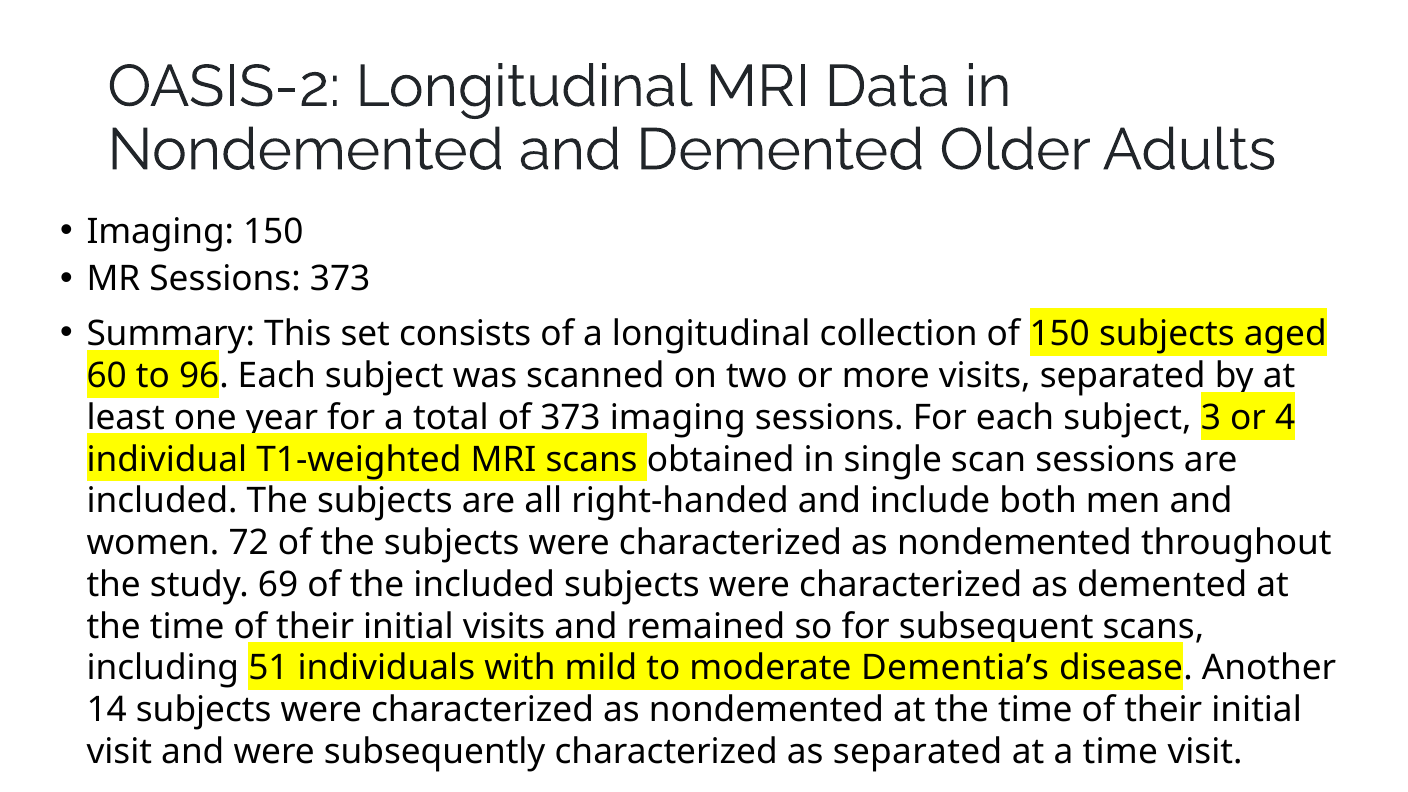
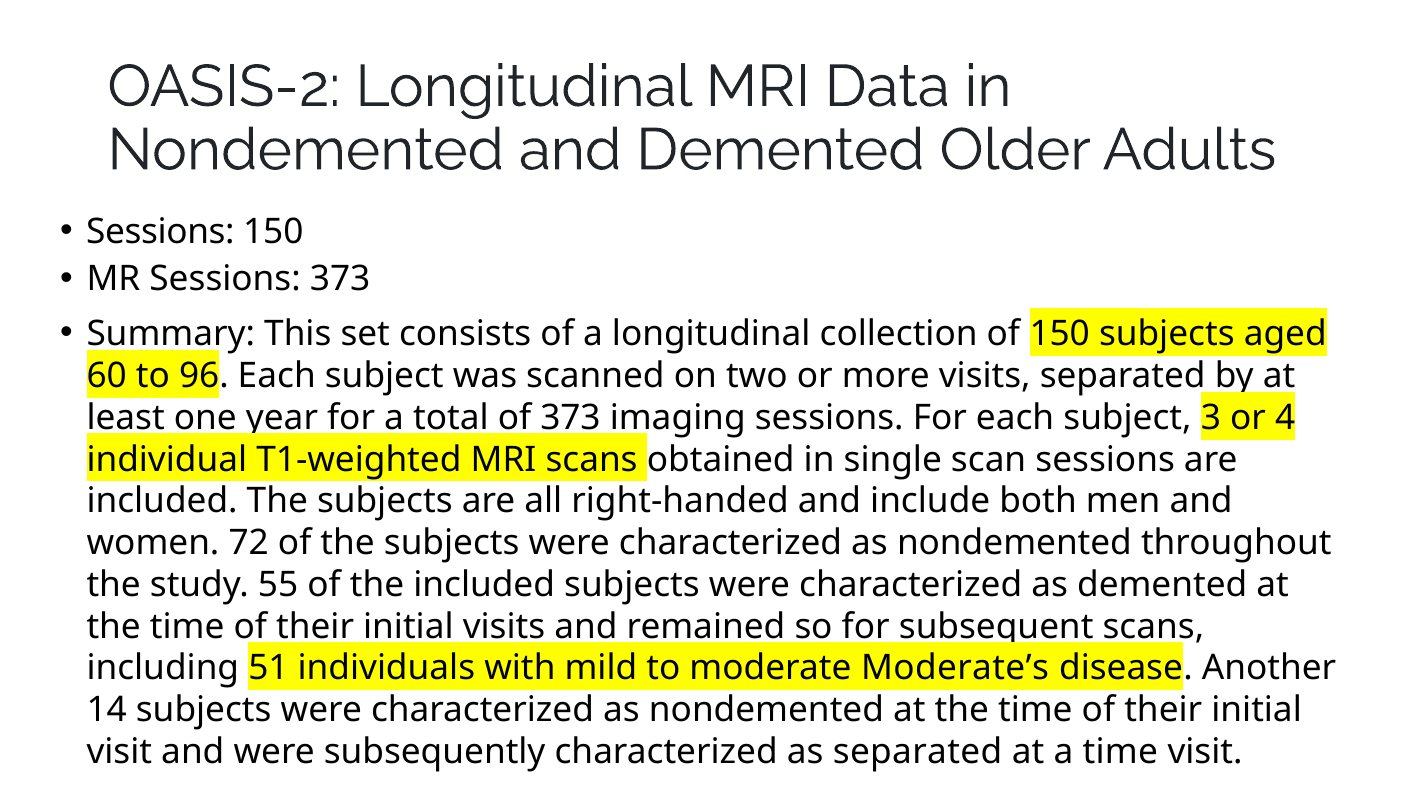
Imaging: Imaging -> Sessions (160, 232)
69: 69 -> 55 (278, 585)
Dementia’s: Dementia’s -> Moderate’s (955, 668)
